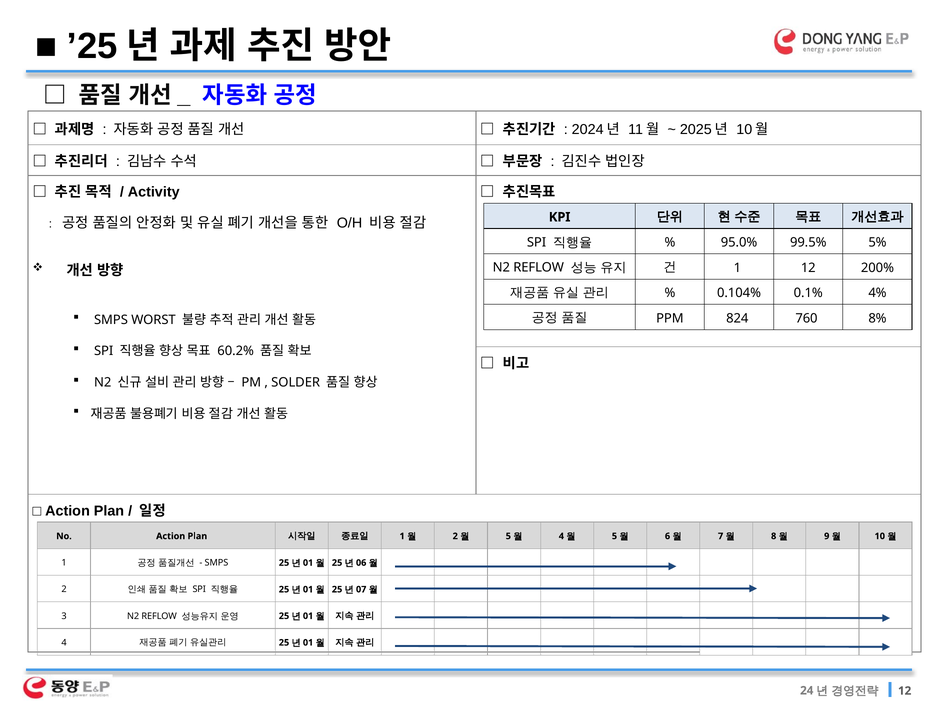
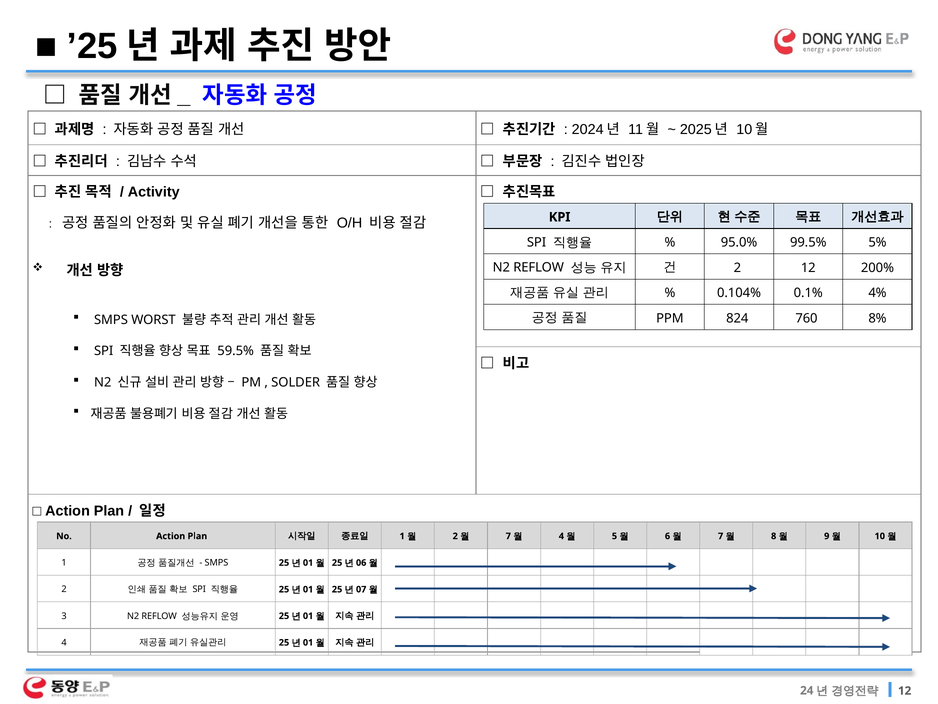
1: 1 -> 2 (737, 268)
60.2%: 60.2% -> 59.5% (236, 351)
5: 5 -> 7 (508, 536)
